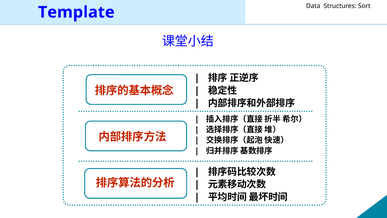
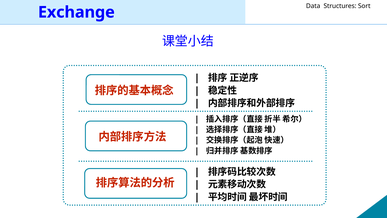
Template: Template -> Exchange (76, 12)
